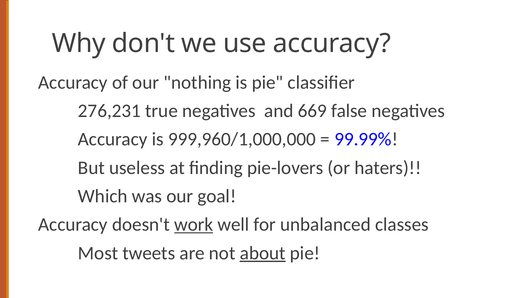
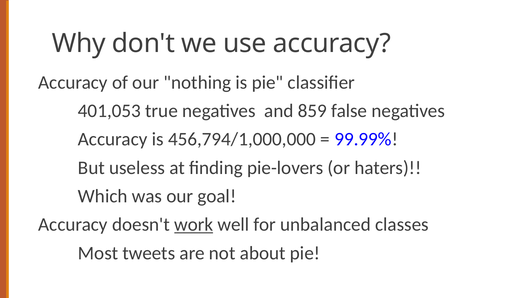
276,231: 276,231 -> 401,053 (109, 111)
669: 669 -> 859 (312, 111)
999,960/1,000,000: 999,960/1,000,000 -> 456,794/1,000,000 (242, 139)
about underline: present -> none (263, 253)
